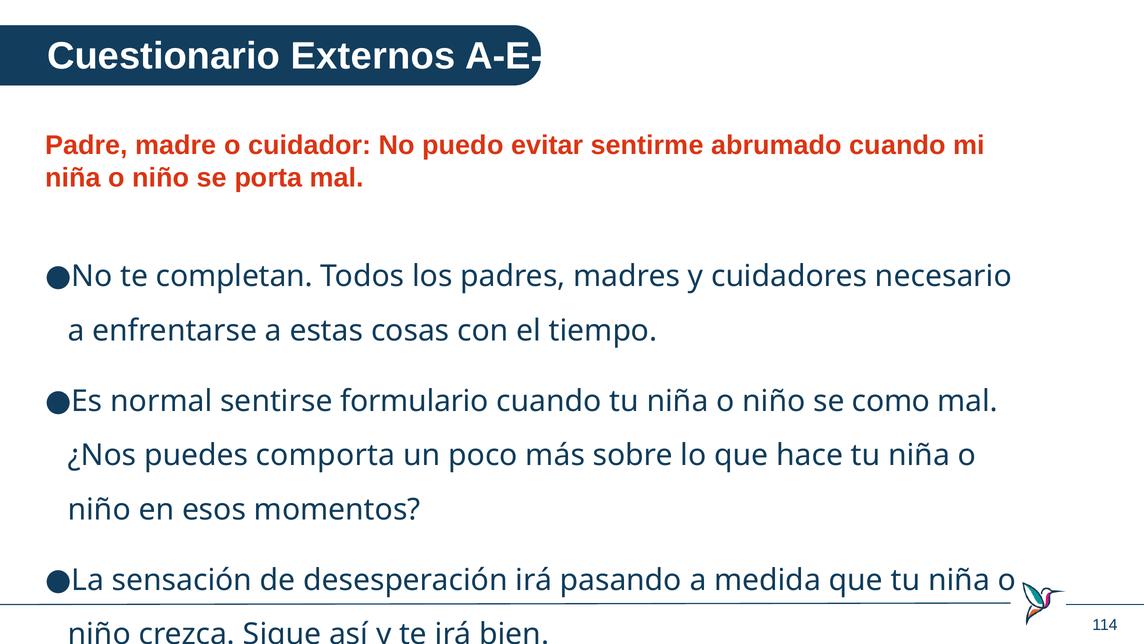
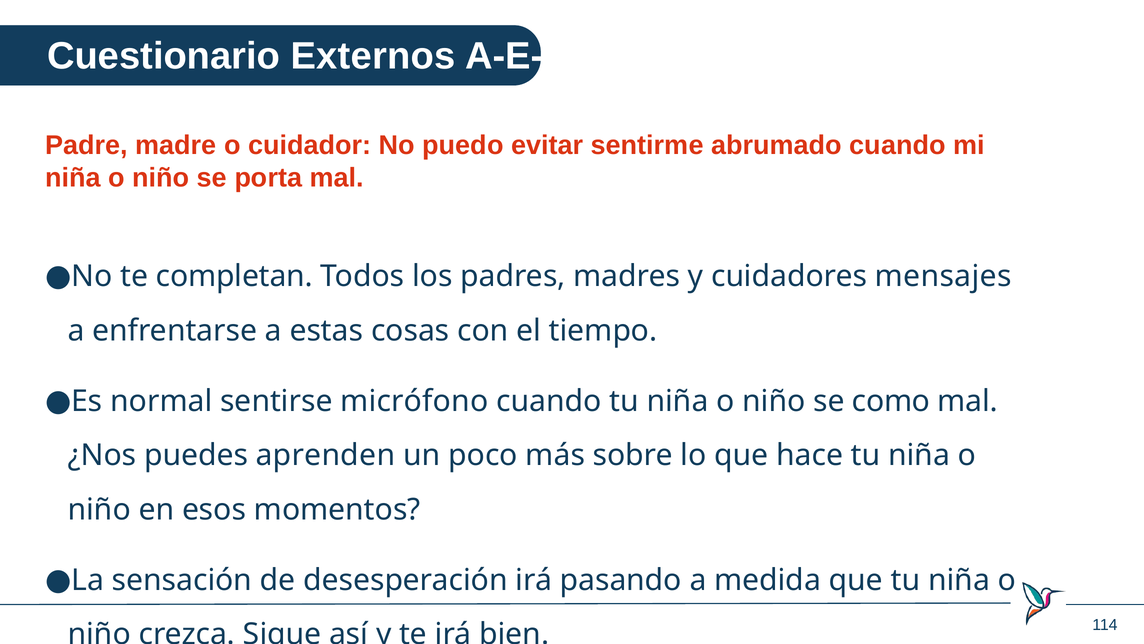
necesario: necesario -> mensajes (943, 276)
formulario: formulario -> micrófono (414, 401)
comporta: comporta -> aprenden (325, 455)
